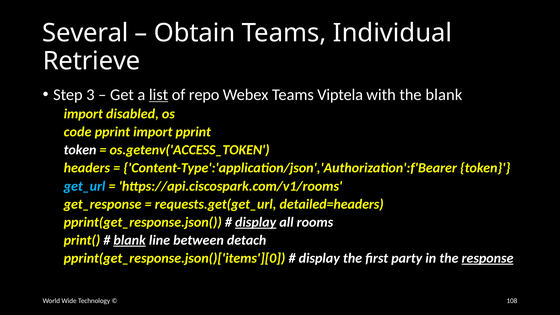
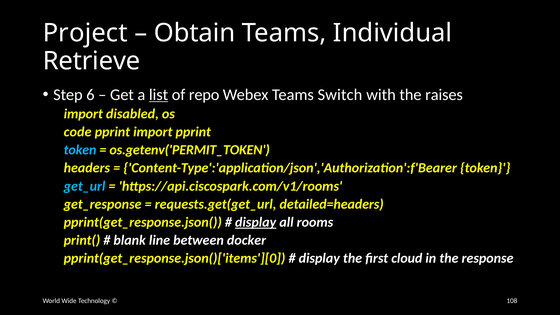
Several: Several -> Project (85, 33)
3: 3 -> 6 (90, 95)
Viptela: Viptela -> Switch (340, 95)
the blank: blank -> raises (444, 95)
token colour: white -> light blue (80, 150)
os.getenv('ACCESS_TOKEN: os.getenv('ACCESS_TOKEN -> os.getenv('PERMIT_TOKEN (190, 150)
blank underline: present -> none (130, 240)
detach: detach -> docker (247, 240)
party: party -> cloud (407, 258)
response underline: present -> none (488, 258)
